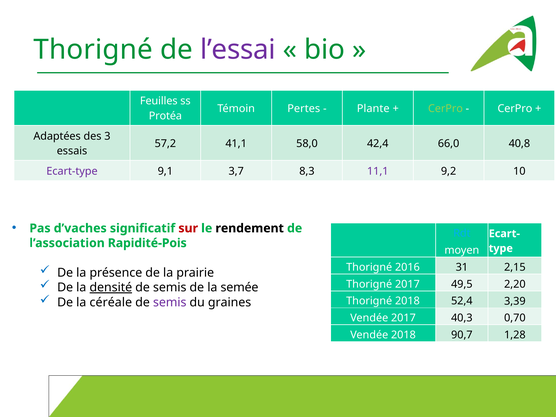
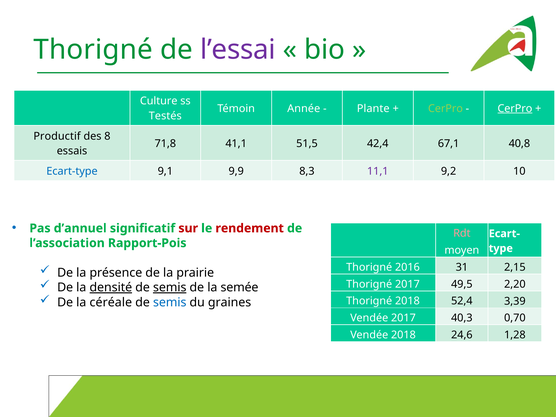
Feuilles: Feuilles -> Culture (159, 101)
Pertes: Pertes -> Année (304, 108)
CerPro underline: none -> present (515, 108)
Protéa: Protéa -> Testés (165, 116)
Adaptées: Adaptées -> Productif (57, 136)
3: 3 -> 8 (107, 136)
57,2: 57,2 -> 71,8 (165, 143)
58,0: 58,0 -> 51,5 (307, 143)
66,0: 66,0 -> 67,1 (449, 143)
Ecart-type colour: purple -> blue (72, 171)
3,7: 3,7 -> 9,9 (236, 171)
d’vaches: d’vaches -> d’annuel (80, 228)
rendement colour: black -> red (250, 228)
Rdt colour: light blue -> pink (462, 233)
Rapidité-Pois: Rapidité-Pois -> Rapport-Pois (147, 243)
semis underline: none -> present (170, 288)
semis colour: purple -> blue (170, 302)
90,7: 90,7 -> 24,6 (462, 335)
